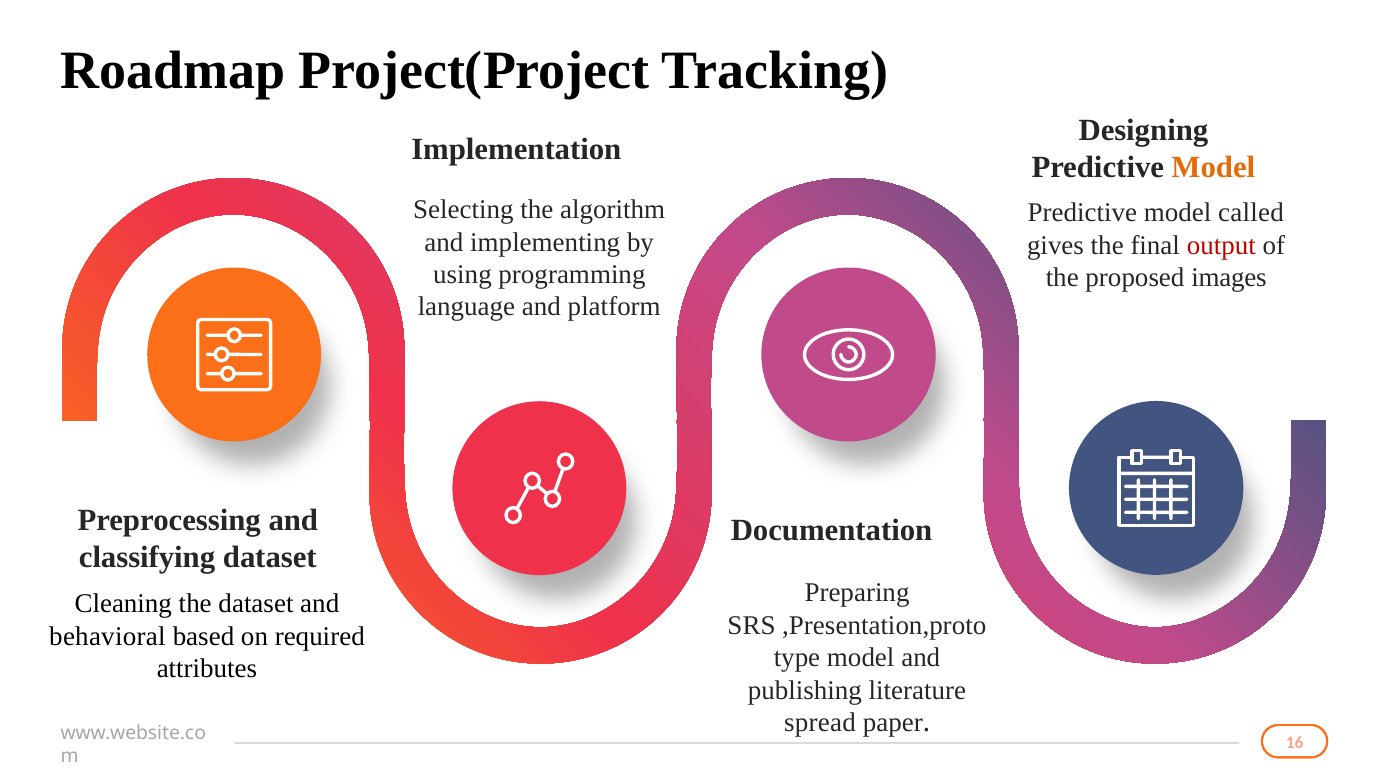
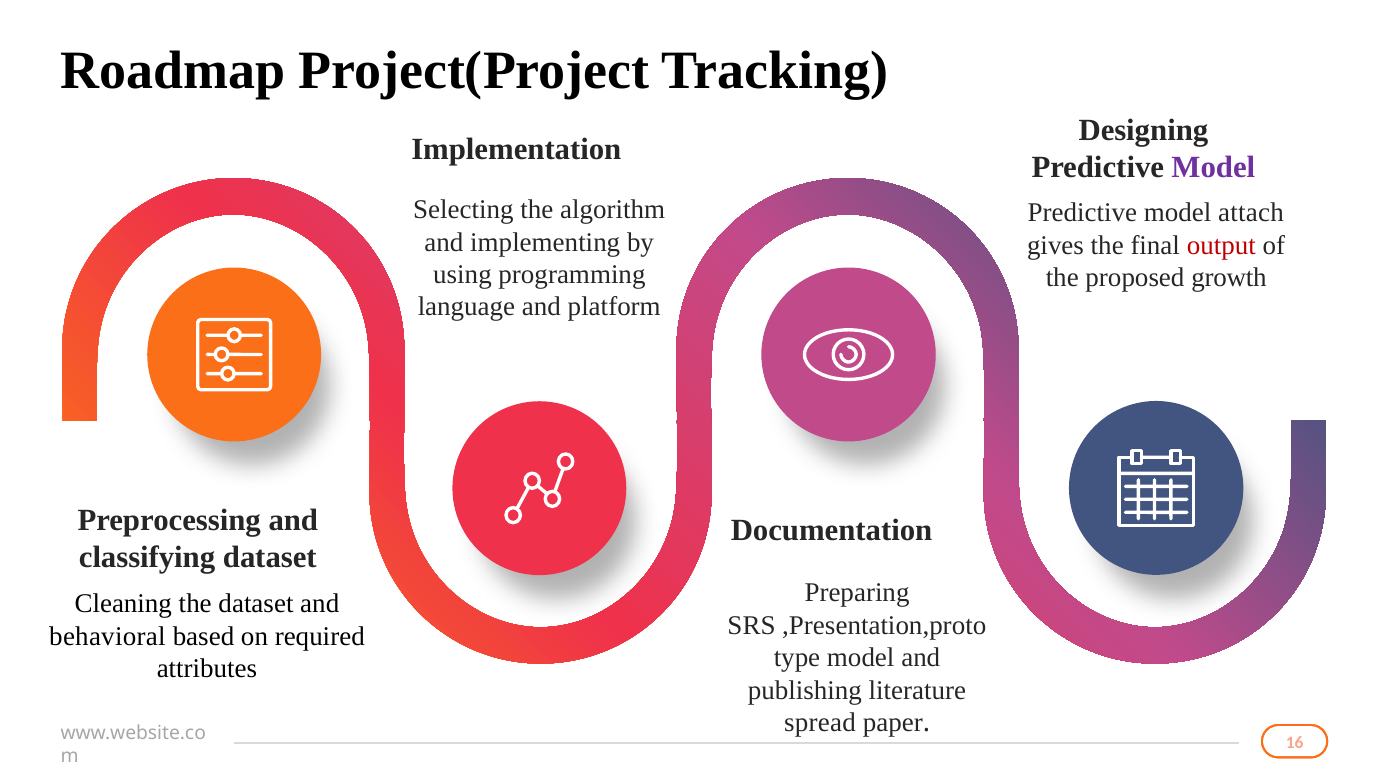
Model colour: orange -> purple (1213, 167)
called: called -> attach (1251, 213)
images: images -> growth (1229, 278)
